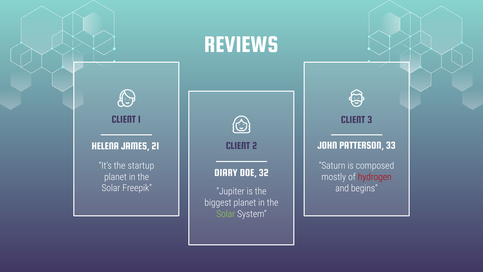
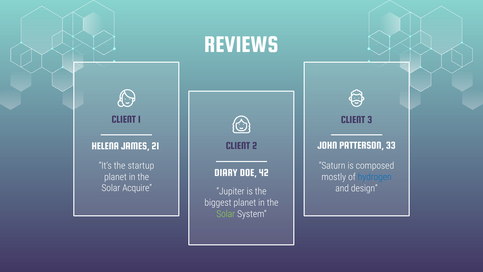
32: 32 -> 42 (264, 173)
hydrogen colour: red -> blue (375, 177)
Freepik: Freepik -> Acquire (137, 188)
begins: begins -> design (364, 188)
